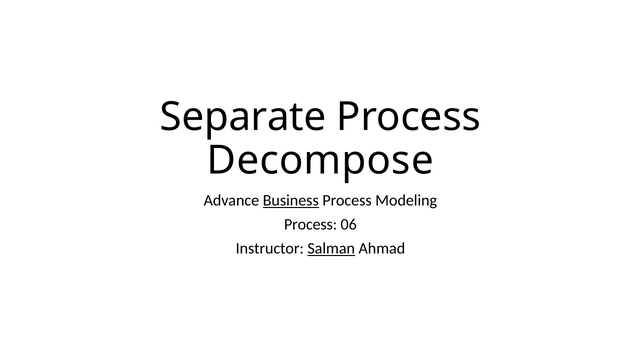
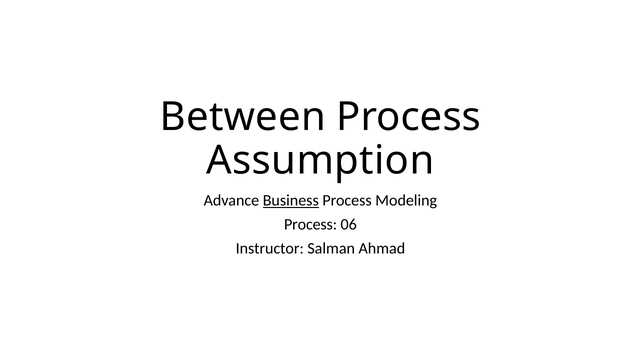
Separate: Separate -> Between (243, 117)
Decompose: Decompose -> Assumption (320, 160)
Salman underline: present -> none (331, 248)
